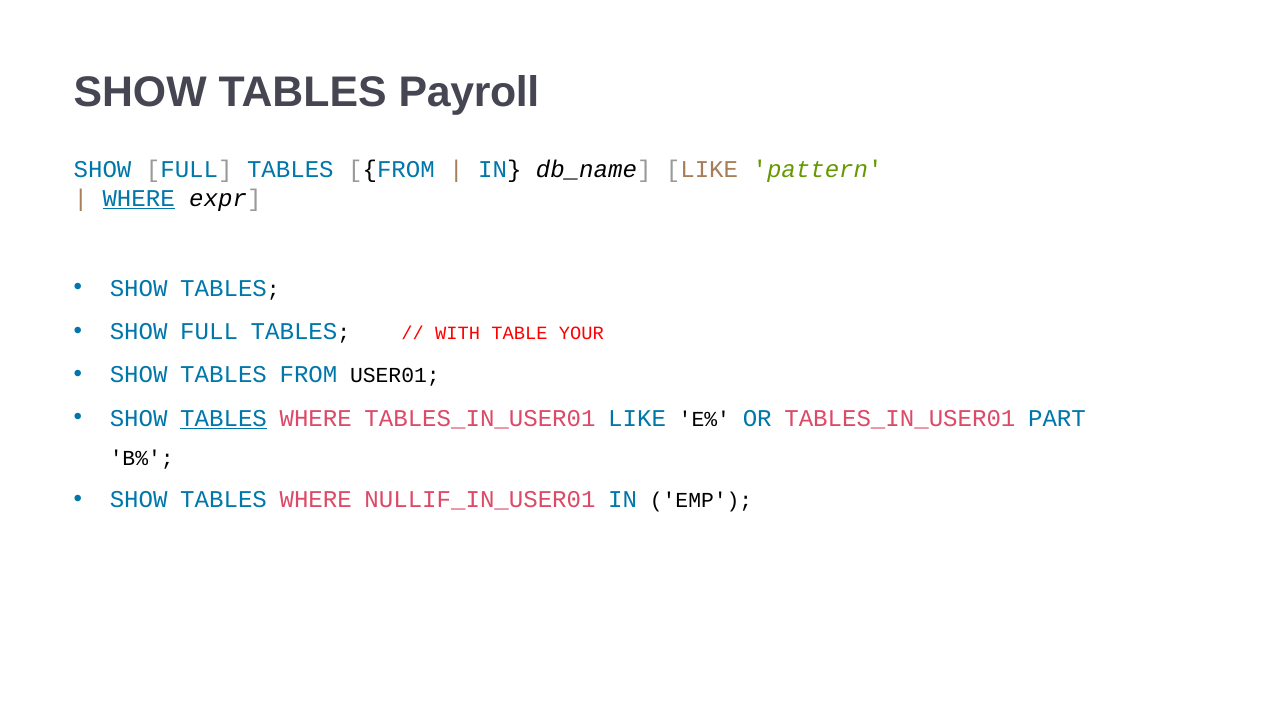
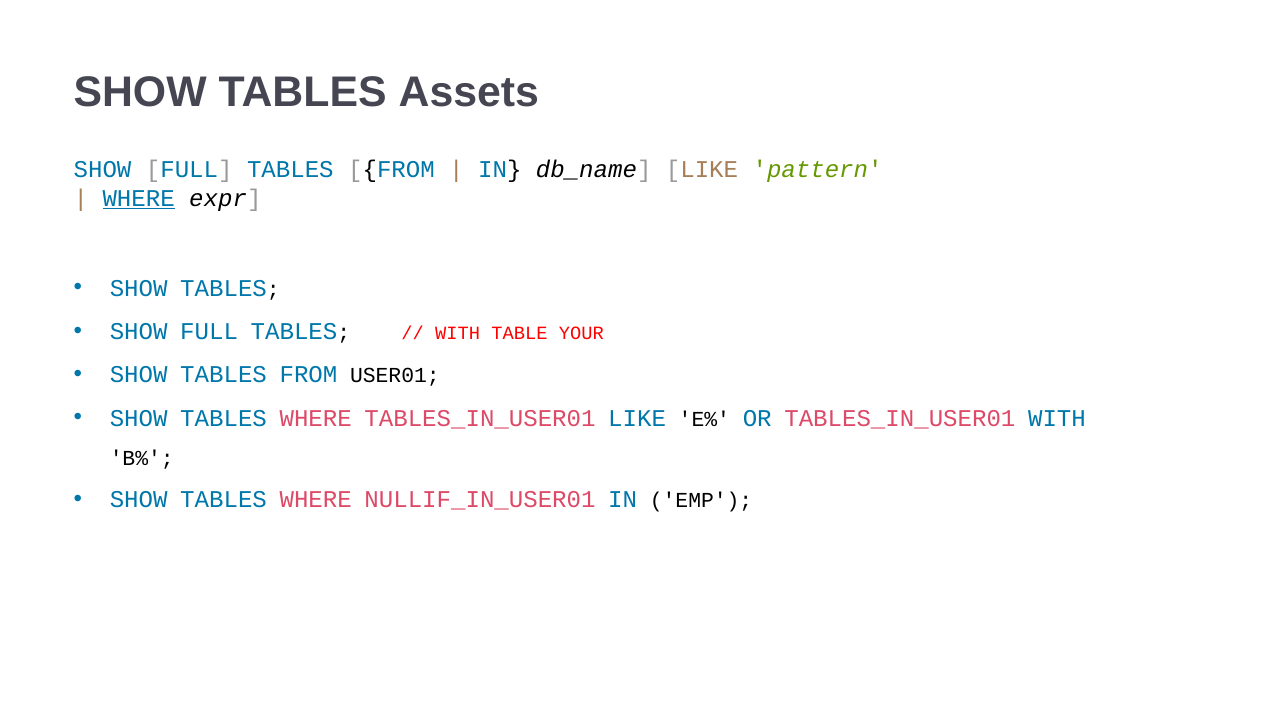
Payroll: Payroll -> Assets (469, 93)
TABLES underline: present -> none (224, 418)
TABLES_IN_USER01 PART: PART -> WITH (1057, 418)
